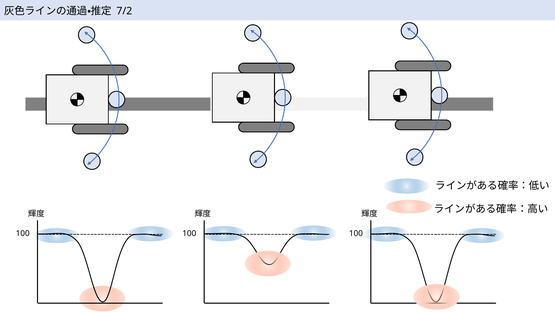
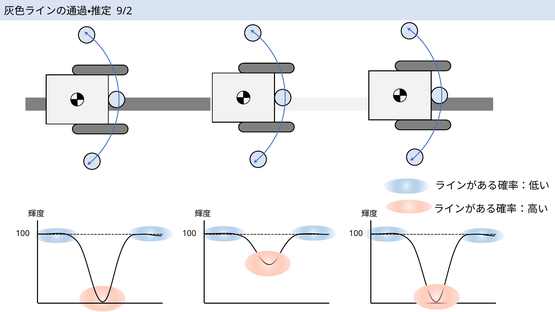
7/2: 7/2 -> 9/2 (124, 11)
